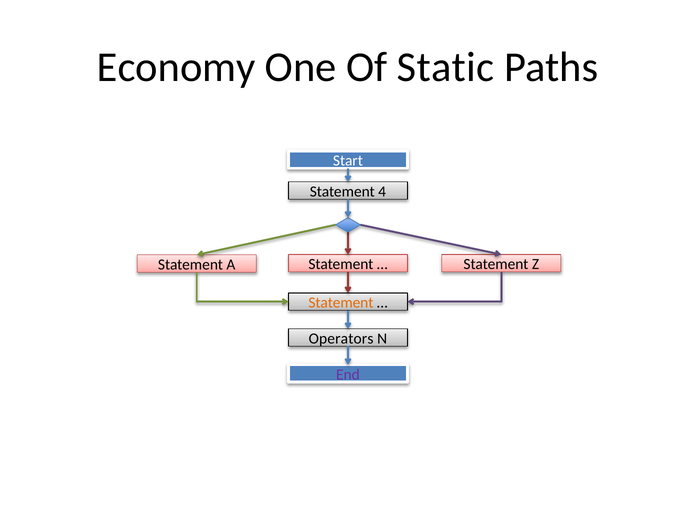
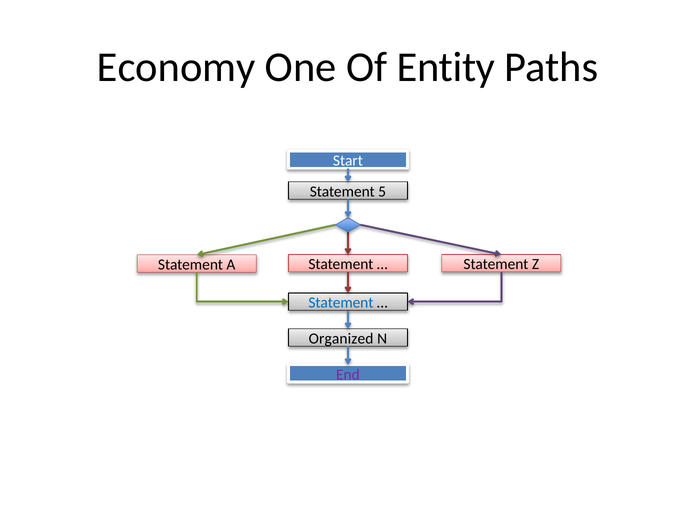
Static: Static -> Entity (446, 67)
4: 4 -> 5 (382, 192)
Statement colour: orange -> blue (341, 303)
Operators: Operators -> Organized (341, 339)
